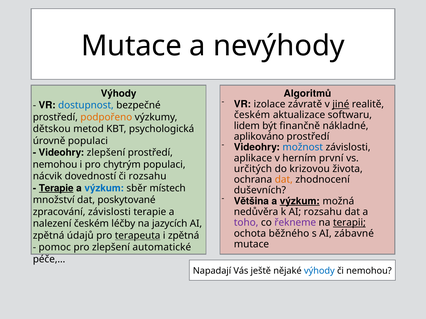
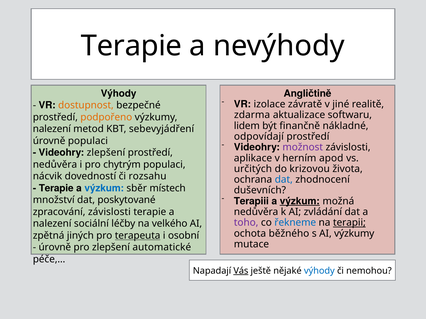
Mutace: Mutace -> Terapie (131, 46)
Algoritmů: Algoritmů -> Angličtině (307, 94)
jiné underline: present -> none (341, 104)
dostupnost colour: blue -> orange (86, 105)
českém: českém -> zdarma (252, 115)
dětskou: dětskou -> nalezení (52, 129)
psychologická: psychologická -> sebevyjádření (162, 129)
aplikováno: aplikováno -> odpovídají (259, 137)
možnost colour: blue -> purple (303, 148)
první: první -> apod (331, 158)
nemohou: nemohou -> nedůvěra (55, 165)
dat colour: orange -> blue (284, 180)
Terapie underline: present -> none (56, 188)
Většina: Většina -> Terapiii (251, 201)
AI rozsahu: rozsahu -> zvládání (323, 212)
řekneme colour: purple -> blue (295, 223)
nalezení českém: českém -> sociální (91, 224)
jazycích: jazycích -> velkého (170, 224)
AI zábavné: zábavné -> výzkumy (354, 234)
údajů: údajů -> jiných (80, 236)
i zpětná: zpětná -> osobní (184, 236)
pomoc: pomoc -> úrovně (55, 248)
Vás underline: none -> present (241, 271)
